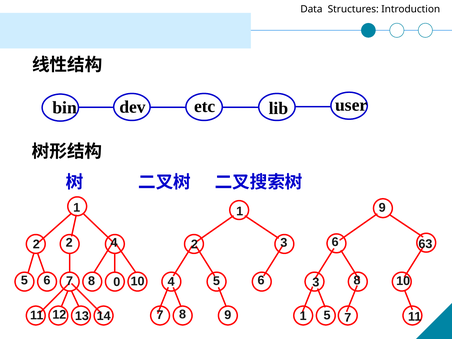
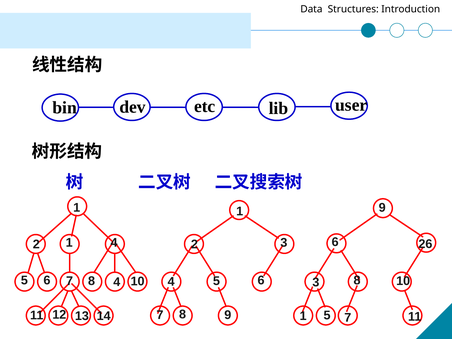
2 2: 2 -> 1 (69, 243)
63: 63 -> 26 (425, 244)
8 0: 0 -> 4 (117, 282)
